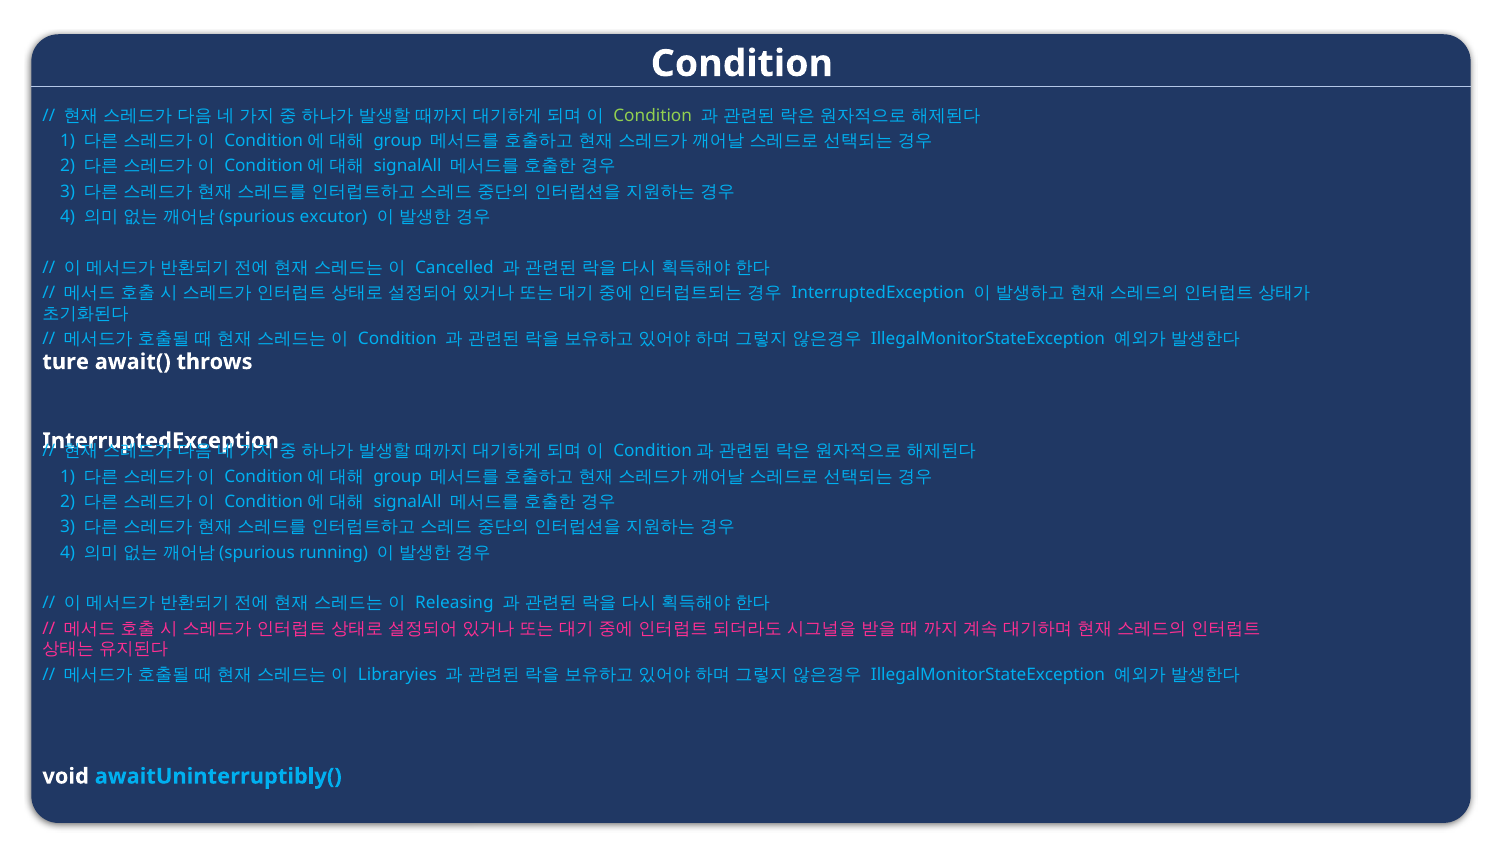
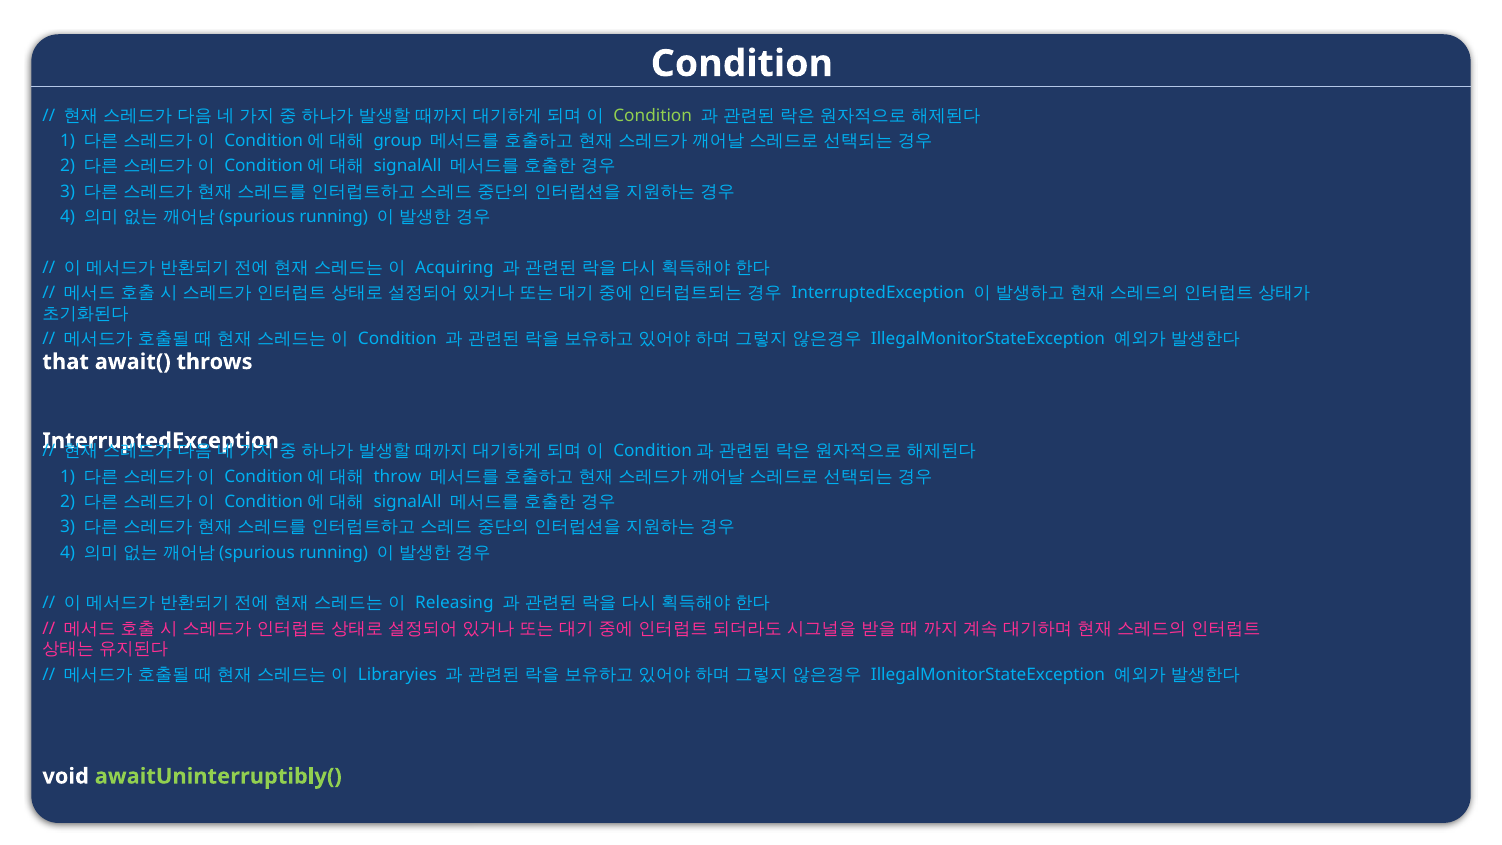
excutor: excutor -> running (334, 217)
Cancelled: Cancelled -> Acquiring (454, 268)
ture: ture -> that (66, 362)
group: group -> throw (397, 476)
awaitUninterruptibly( colour: light blue -> light green (218, 776)
